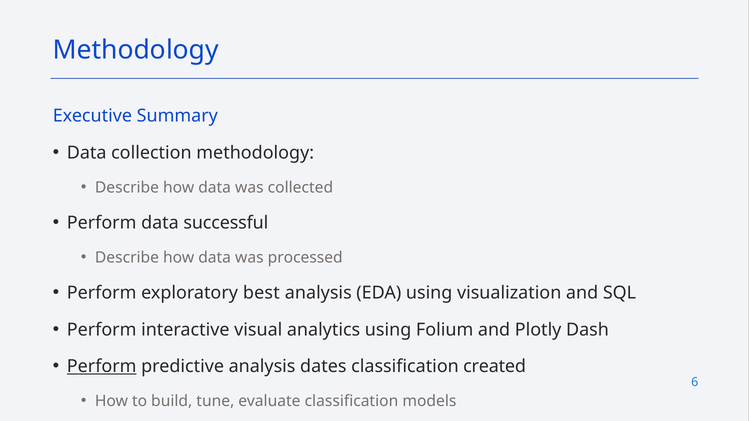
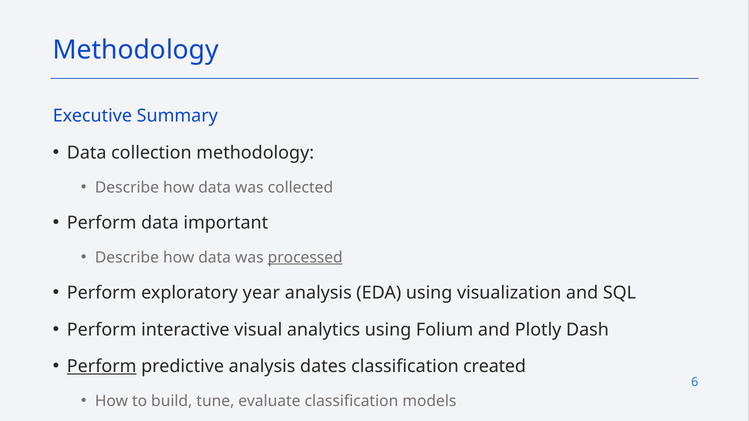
successful: successful -> important (226, 223)
processed underline: none -> present (305, 258)
best: best -> year (261, 293)
